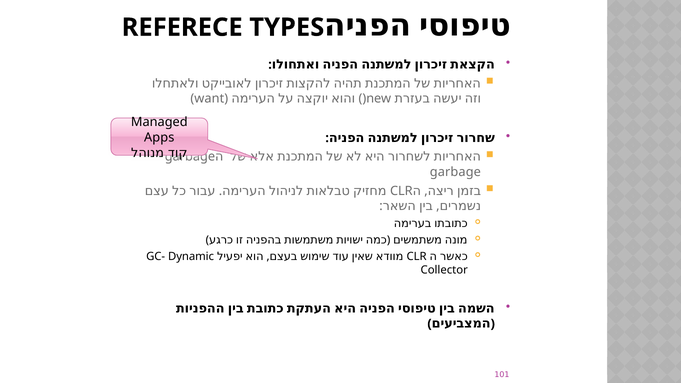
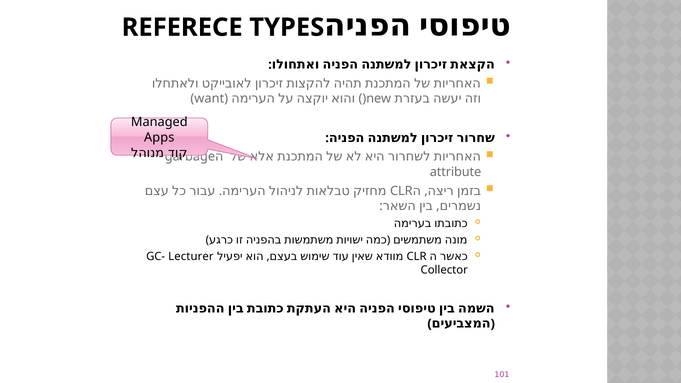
garbage: garbage -> attribute (455, 172)
Dynamic: Dynamic -> Lecturer (191, 256)
